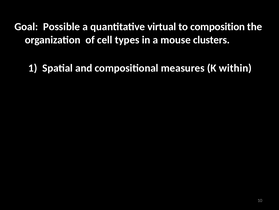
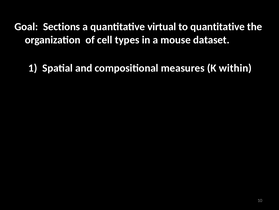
Possible: Possible -> Sections (62, 27)
to composition: composition -> quantitative (218, 27)
clusters: clusters -> dataset (211, 40)
